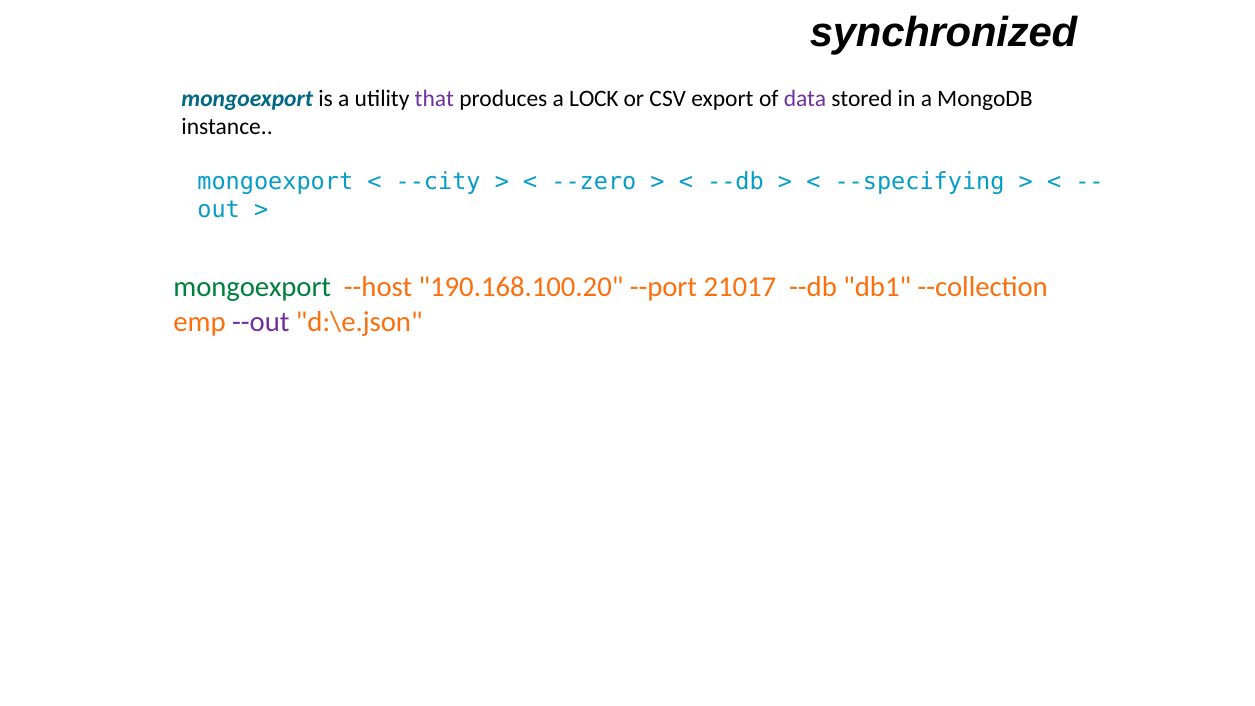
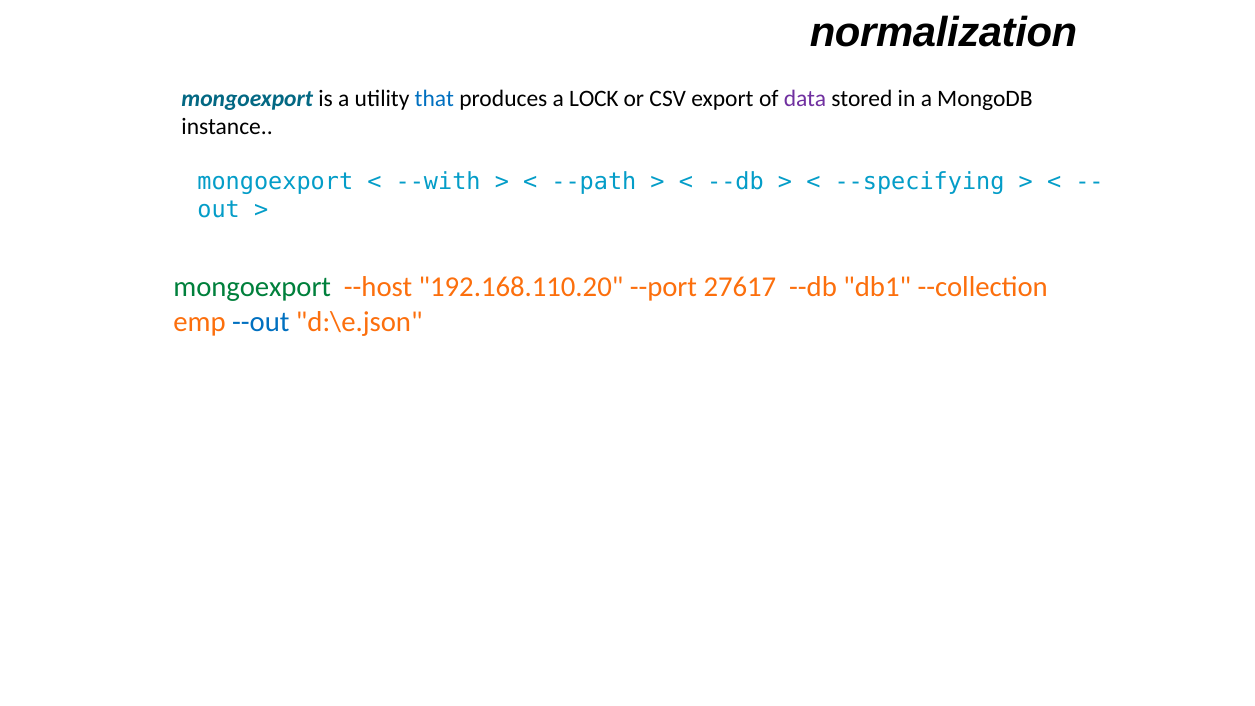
synchronized: synchronized -> normalization (944, 33)
that colour: purple -> blue (434, 99)
--city: --city -> --with (438, 182)
--zero: --zero -> --path (594, 182)
190.168.100.20: 190.168.100.20 -> 192.168.110.20 (521, 287)
21017: 21017 -> 27617 (740, 287)
--out colour: purple -> blue (261, 322)
